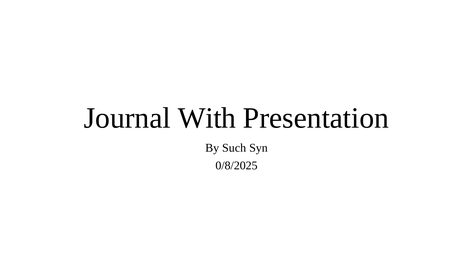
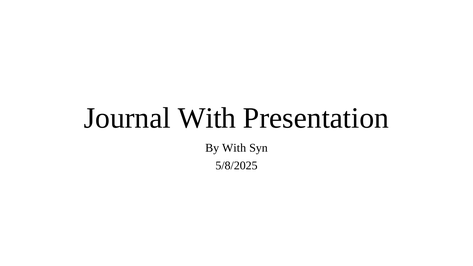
By Such: Such -> With (234, 148)
0/8/2025: 0/8/2025 -> 5/8/2025 (236, 166)
